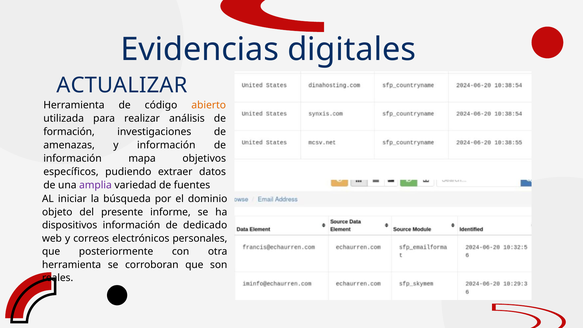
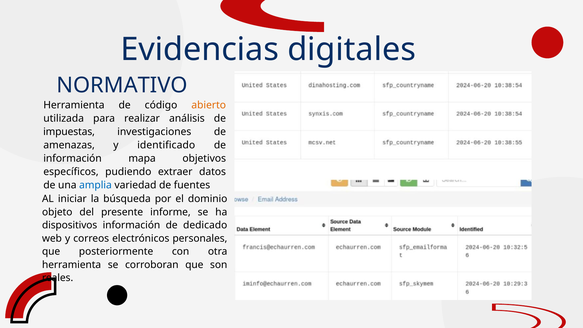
ACTUALIZAR: ACTUALIZAR -> NORMATIVO (122, 85)
formación: formación -> impuestas (69, 132)
y información: información -> identificado (166, 145)
amplia colour: purple -> blue (95, 185)
